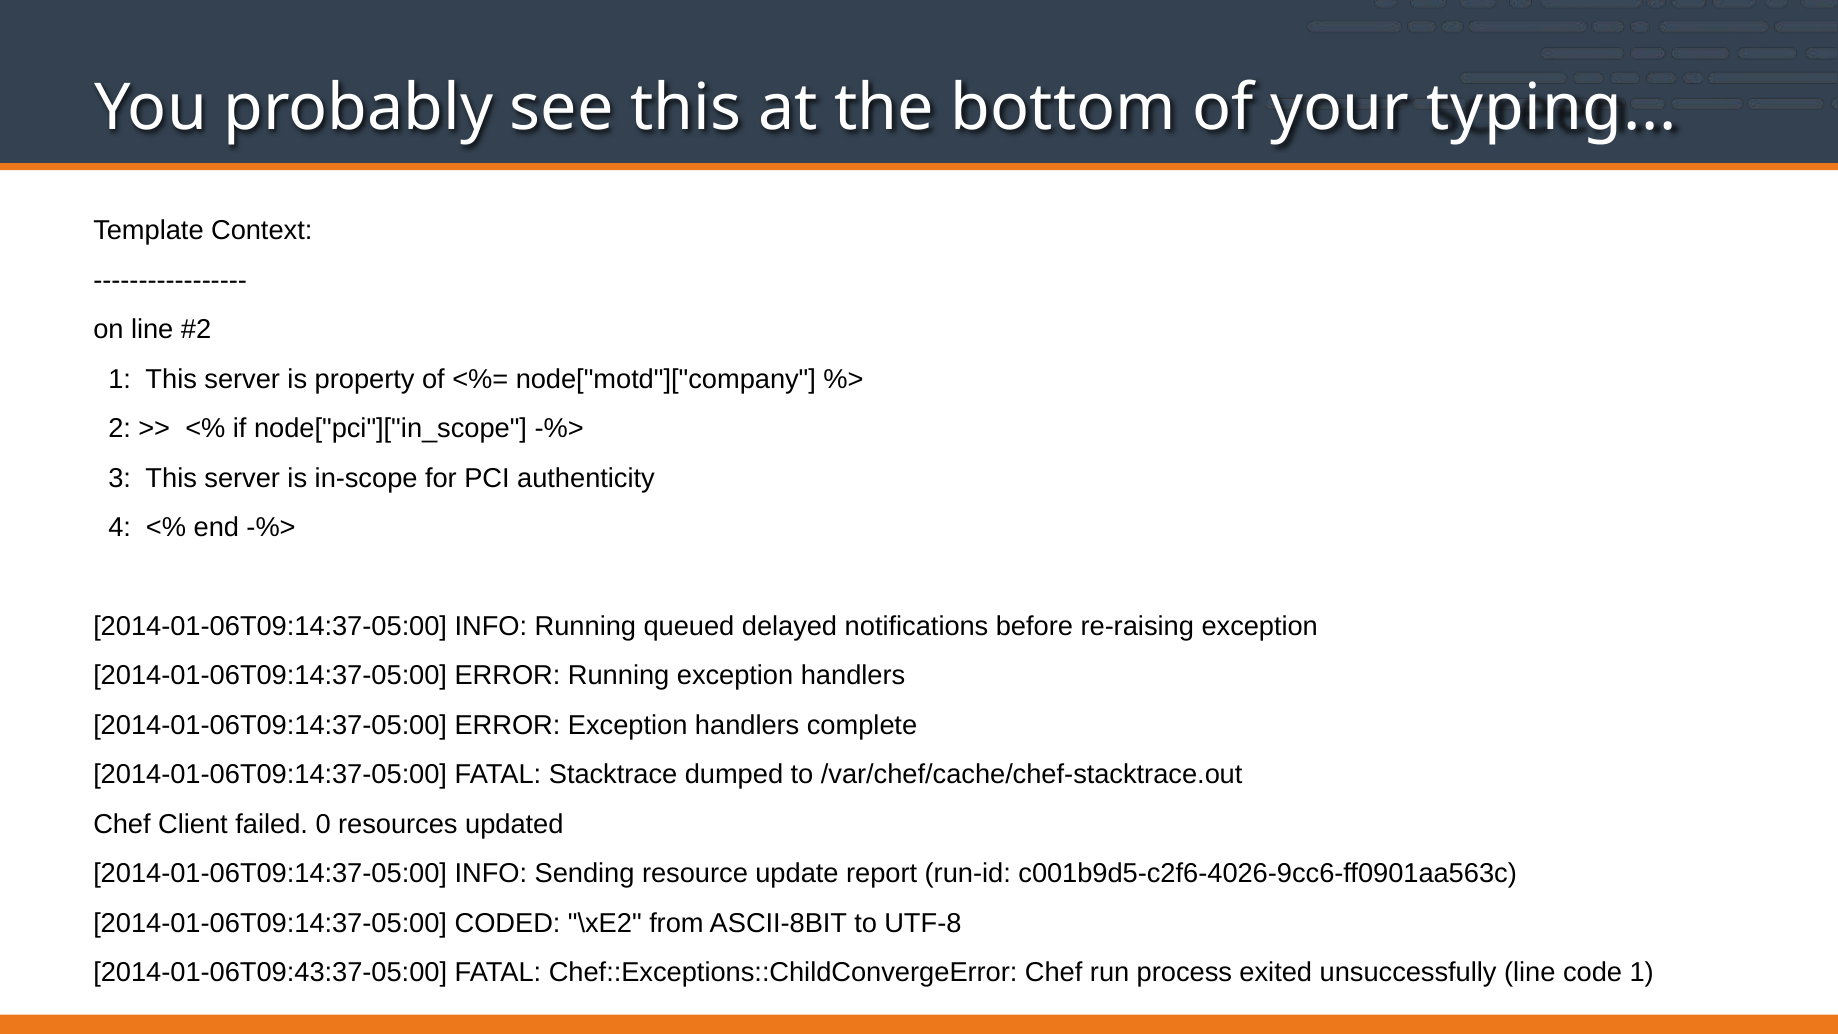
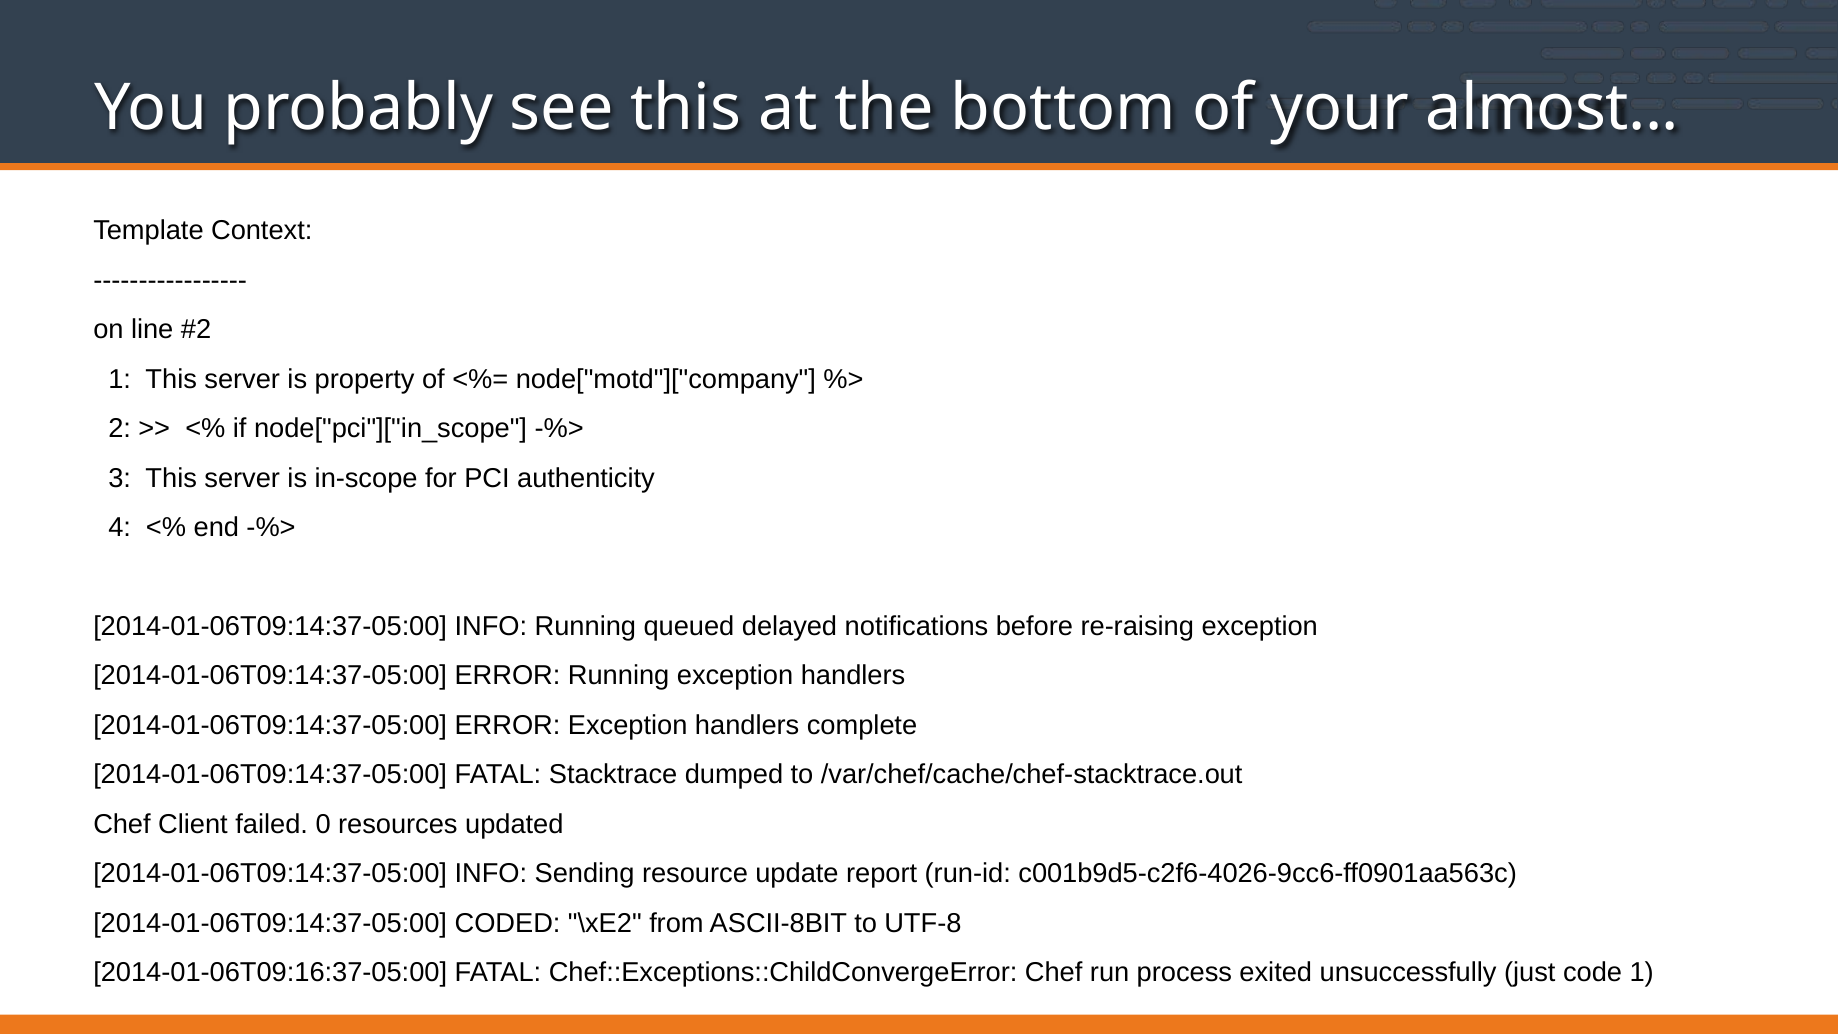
typing: typing -> almost (1552, 108)
2014-01-06T09:43:37-05:00: 2014-01-06T09:43:37-05:00 -> 2014-01-06T09:16:37-05:00 (270, 973)
unsuccessfully line: line -> just (1530, 973)
